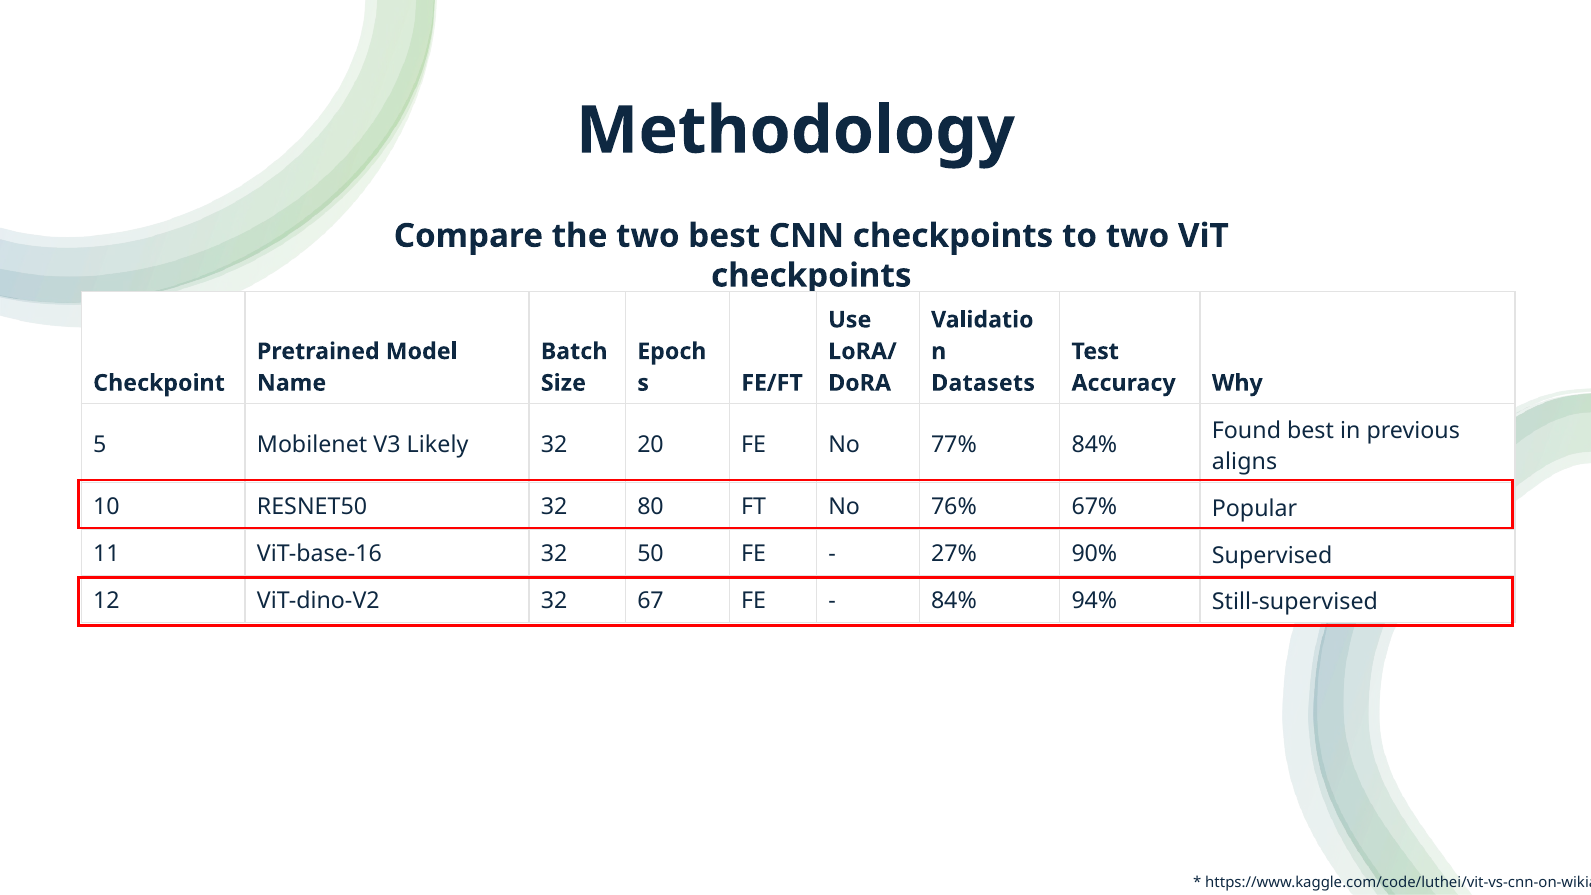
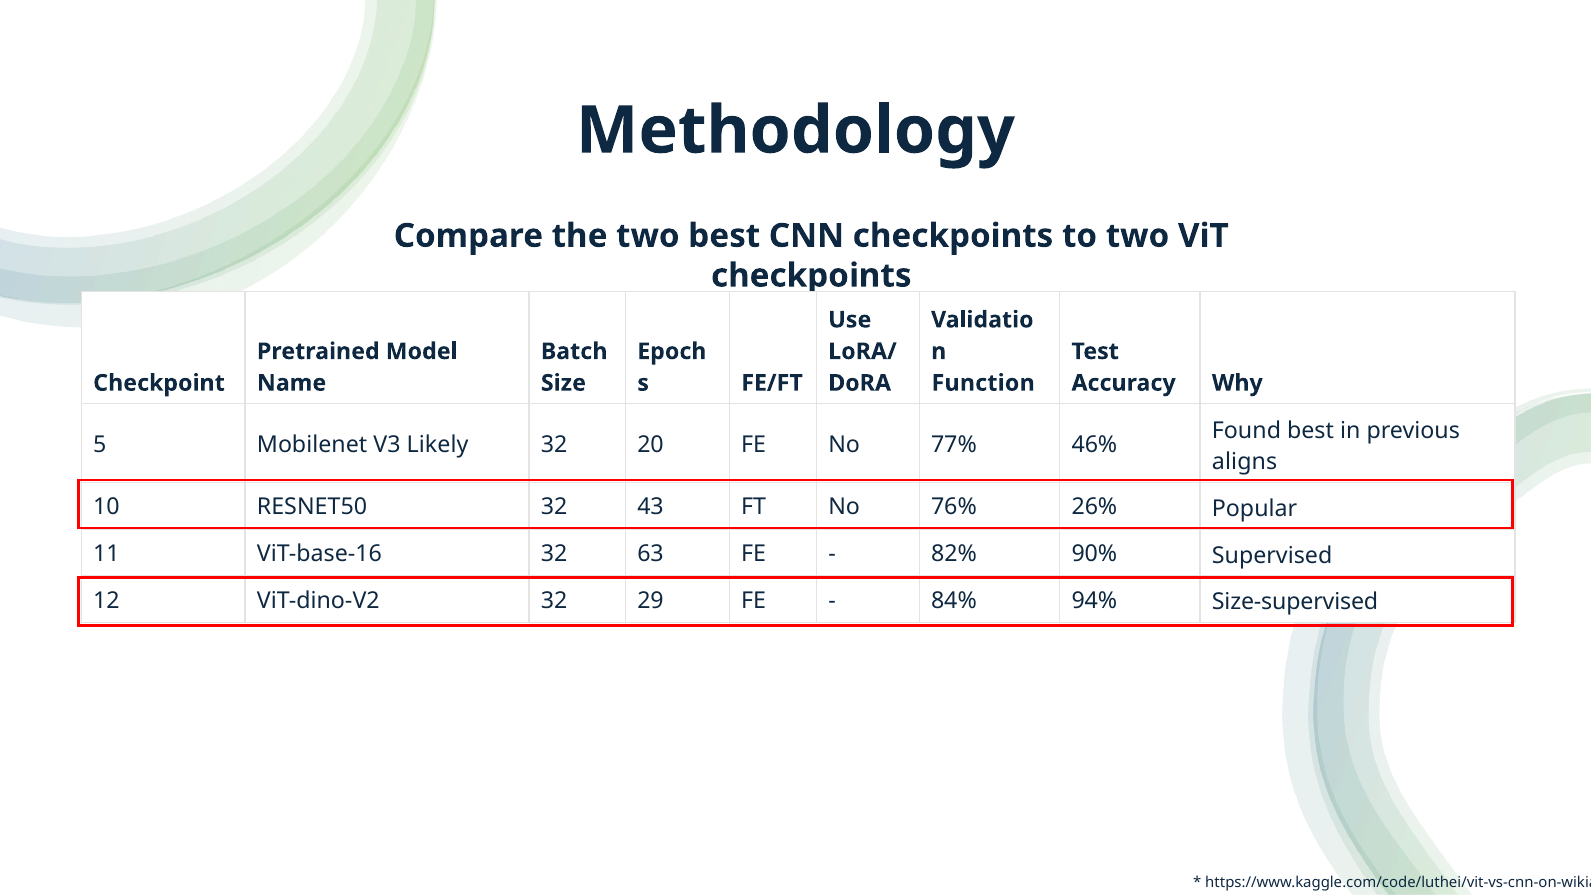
Datasets: Datasets -> Function (983, 383)
77% 84%: 84% -> 46% (1094, 444)
80: 80 -> 43 (650, 507)
67%: 67% -> 26% (1094, 507)
50: 50 -> 63 (650, 554)
27%: 27% -> 82% (954, 554)
67: 67 -> 29 (650, 600)
Still-supervised: Still-supervised -> Size-supervised (1295, 602)
